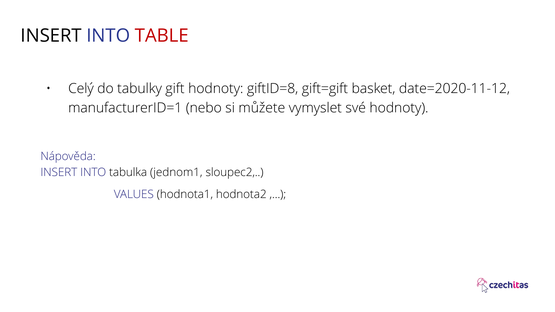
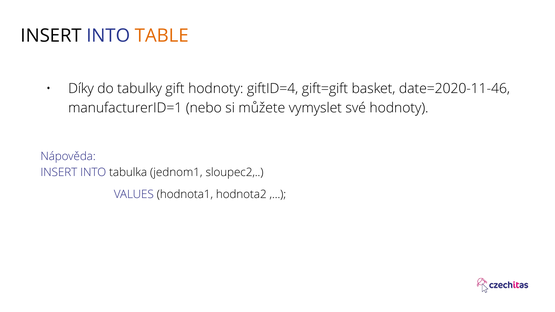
TABLE colour: red -> orange (162, 36)
Celý: Celý -> Díky (81, 89)
giftID=8: giftID=8 -> giftID=4 (273, 89)
date=2020-11-12: date=2020-11-12 -> date=2020-11-46 (454, 89)
